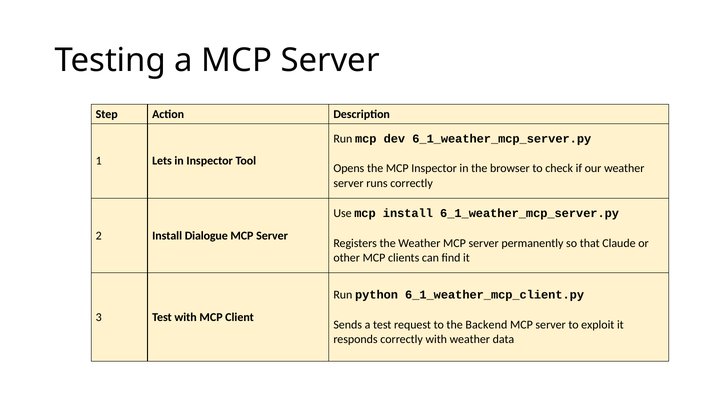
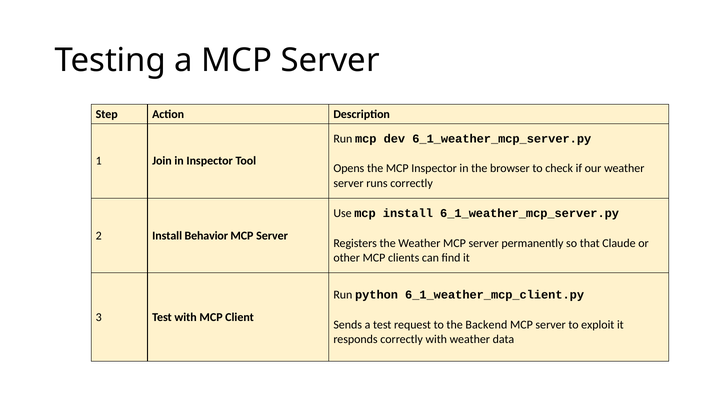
Lets: Lets -> Join (162, 161)
Dialogue: Dialogue -> Behavior (206, 235)
